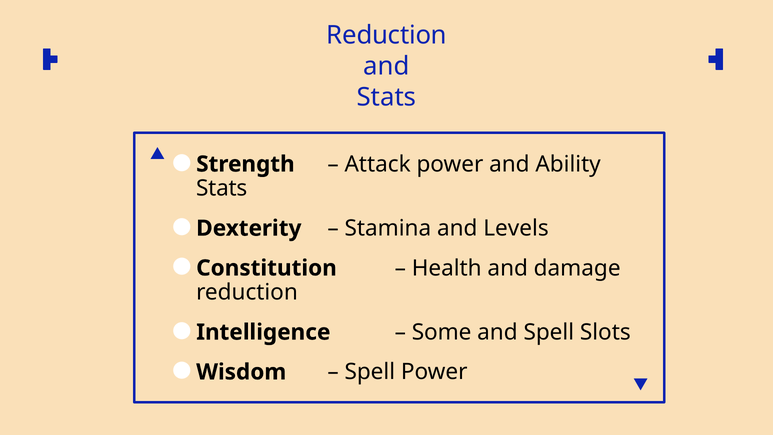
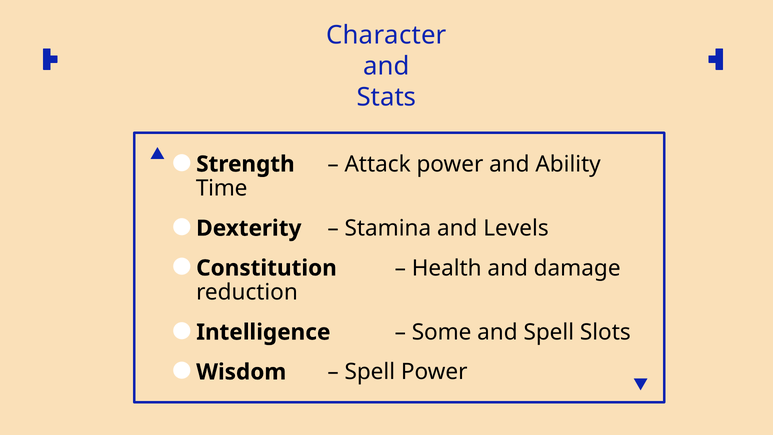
Reduction: Reduction -> Character (386, 35)
Stats: Stats -> Time (222, 188)
